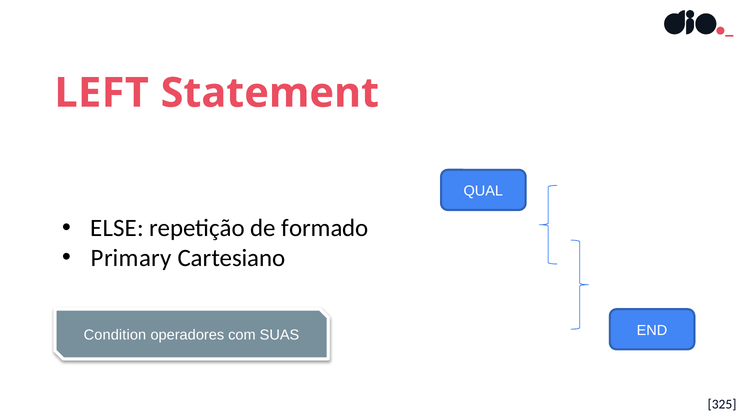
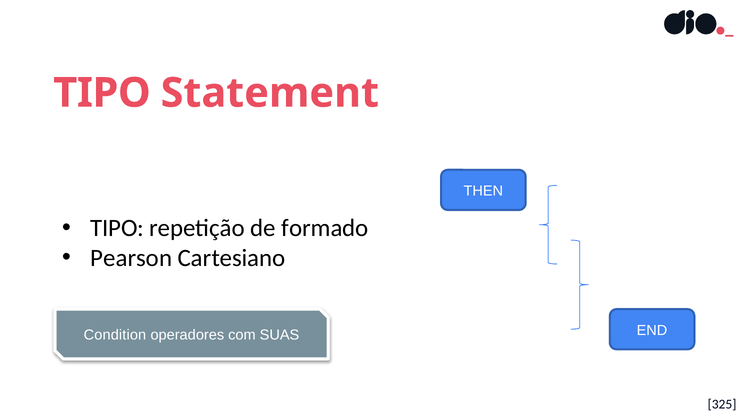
LEFT: LEFT -> TIPO (102, 93)
QUAL: QUAL -> THEN (483, 191)
ELSE: ELSE -> TIPO (117, 228)
Primary: Primary -> Pearson (131, 258)
